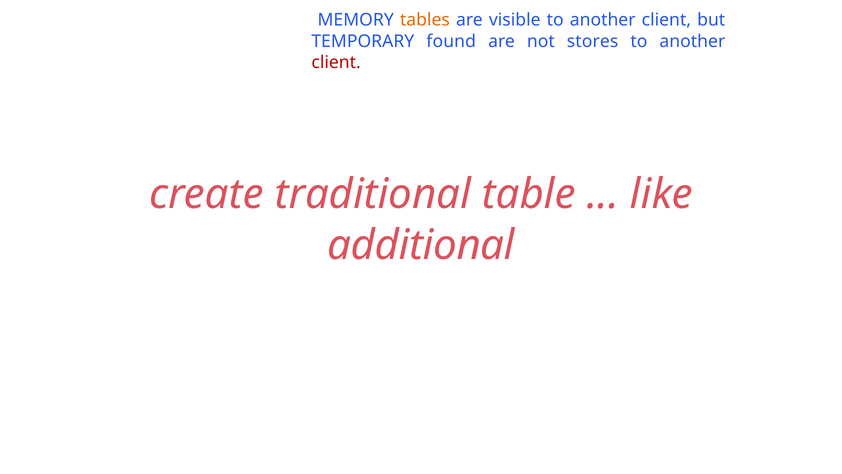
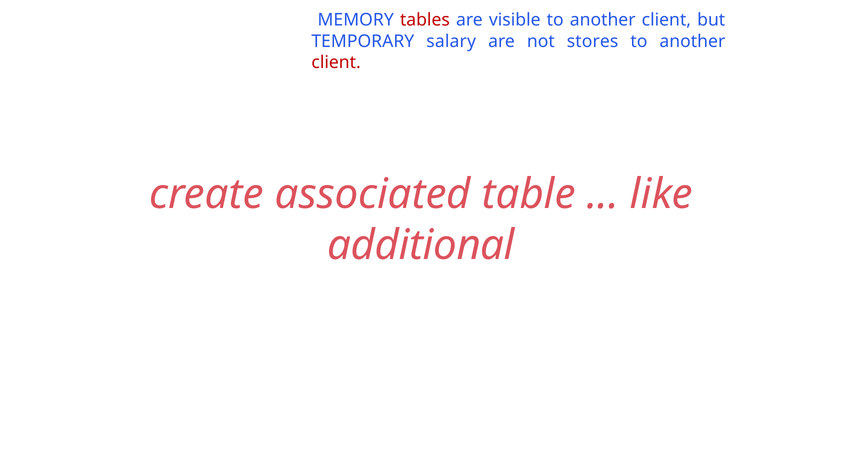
tables colour: orange -> red (425, 20)
found: found -> salary (451, 41)
traditional: traditional -> associated (373, 194)
